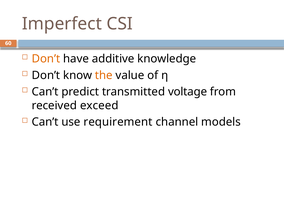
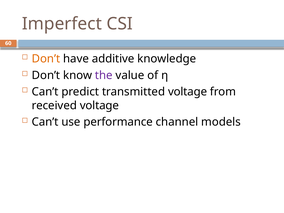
the colour: orange -> purple (104, 75)
received exceed: exceed -> voltage (99, 105)
requirement: requirement -> performance (118, 122)
